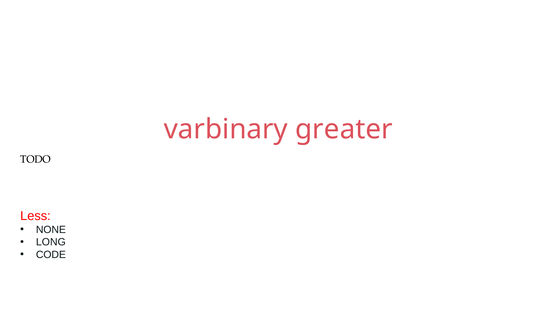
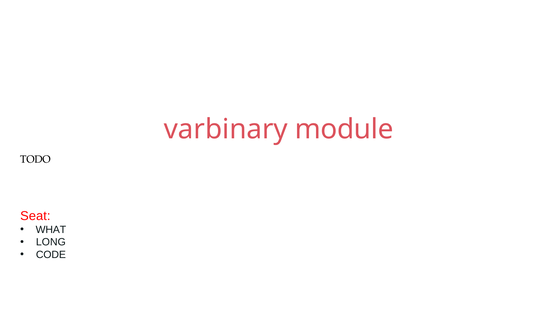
greater: greater -> module (344, 129)
Less: Less -> Seat (35, 215)
NONE: NONE -> WHAT (51, 229)
